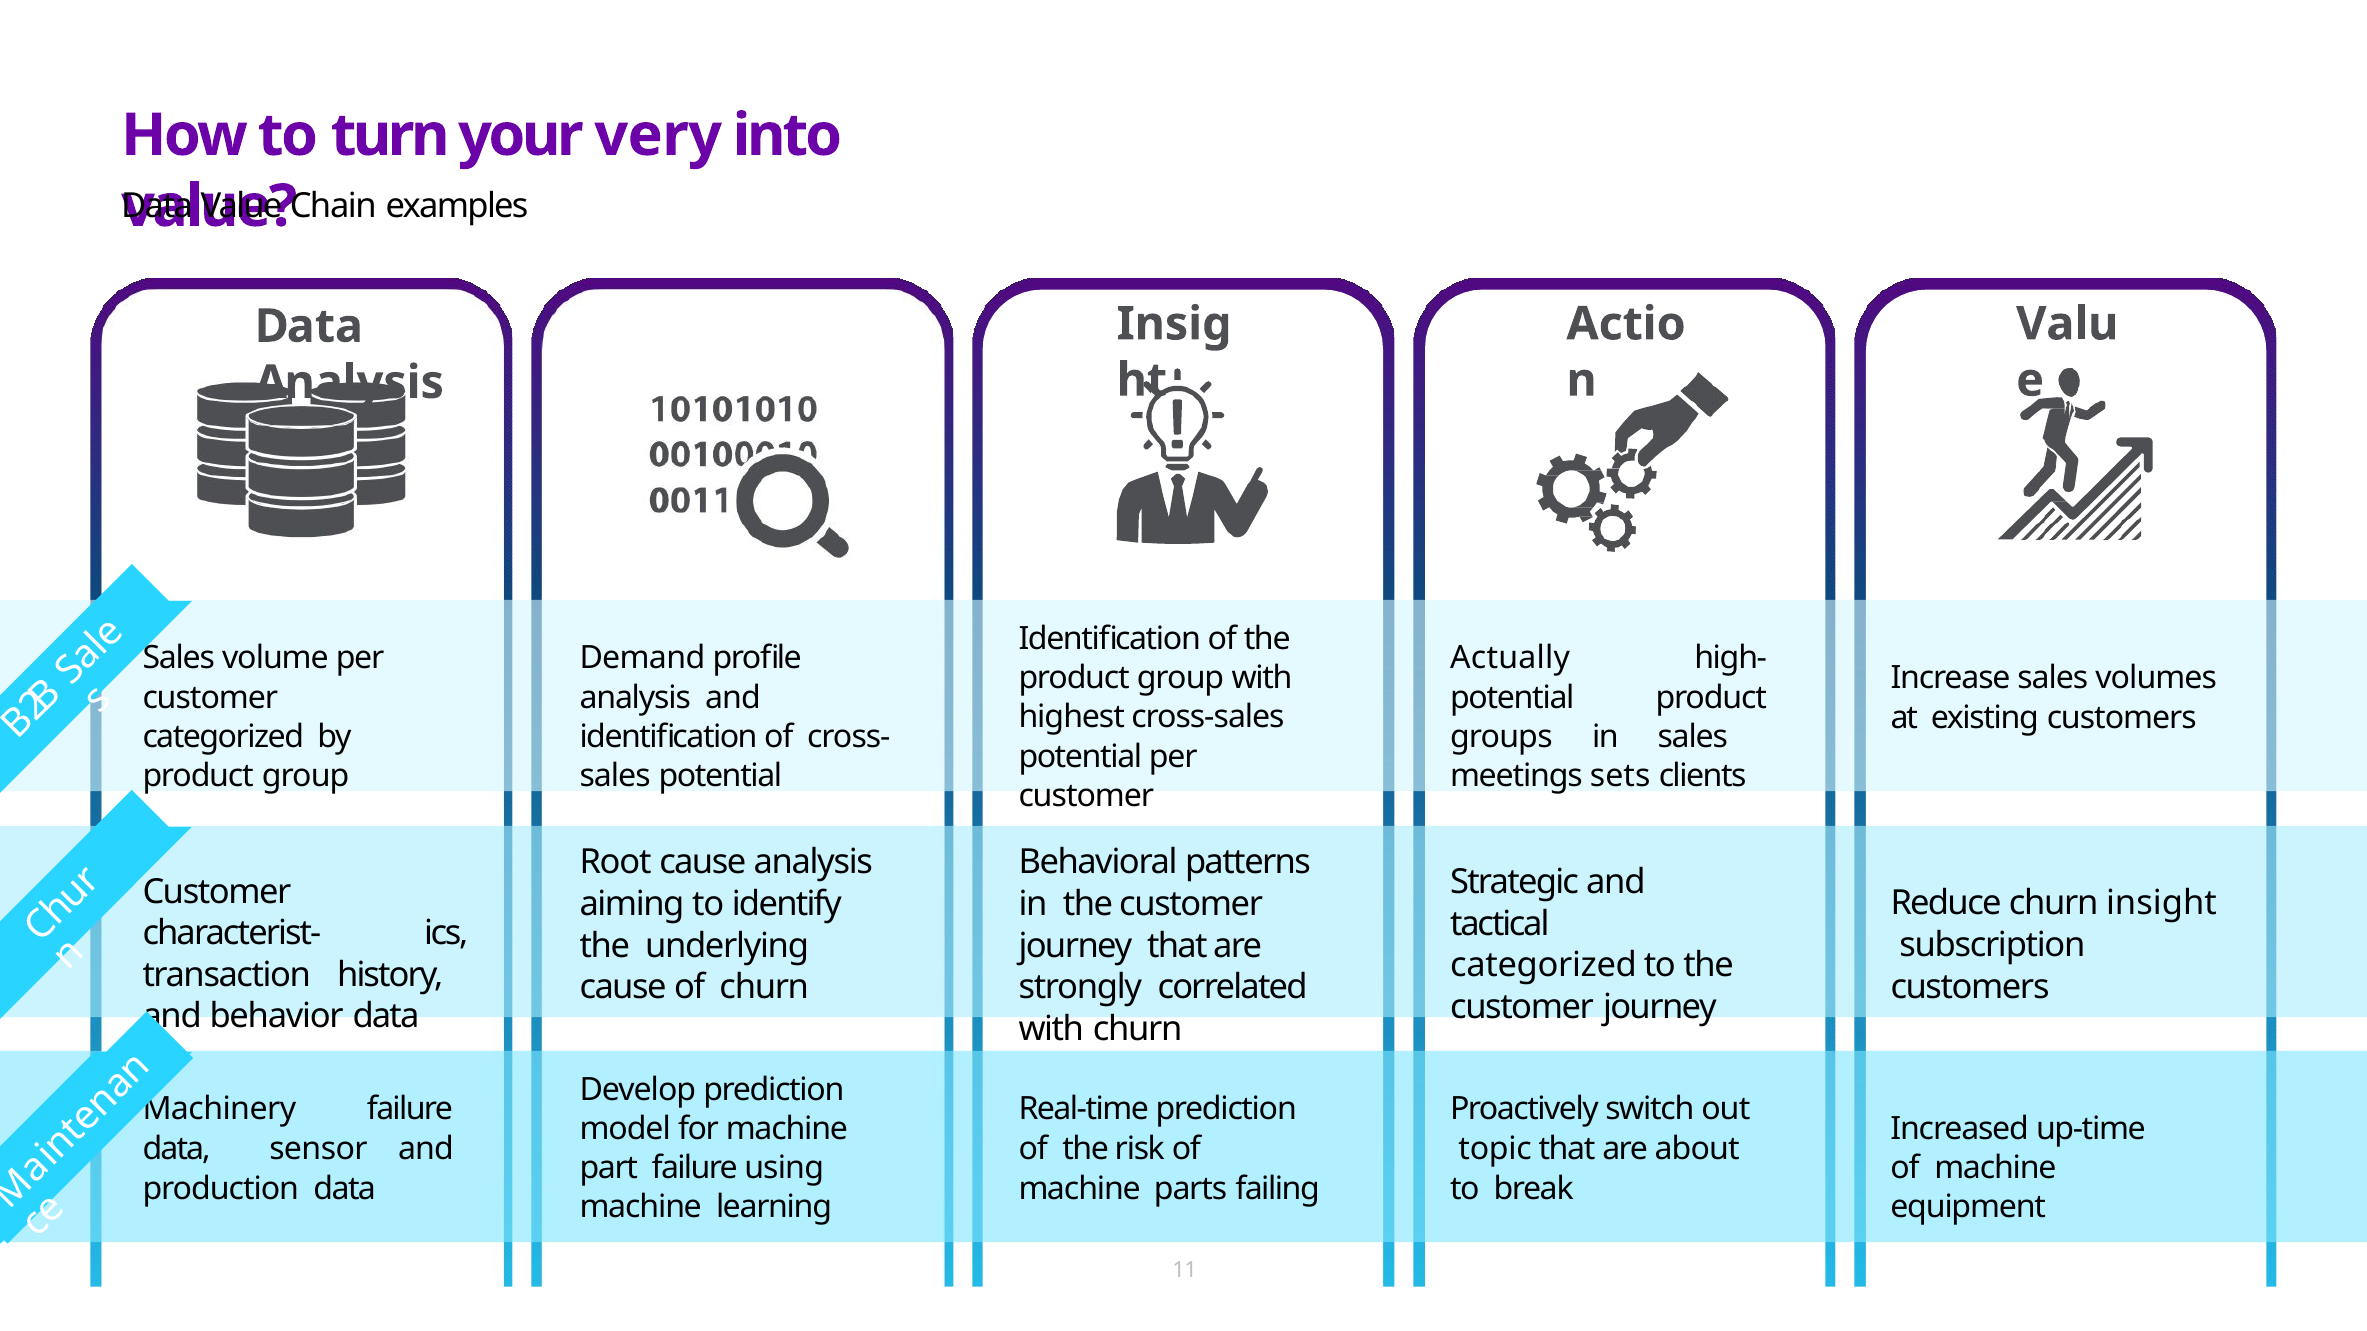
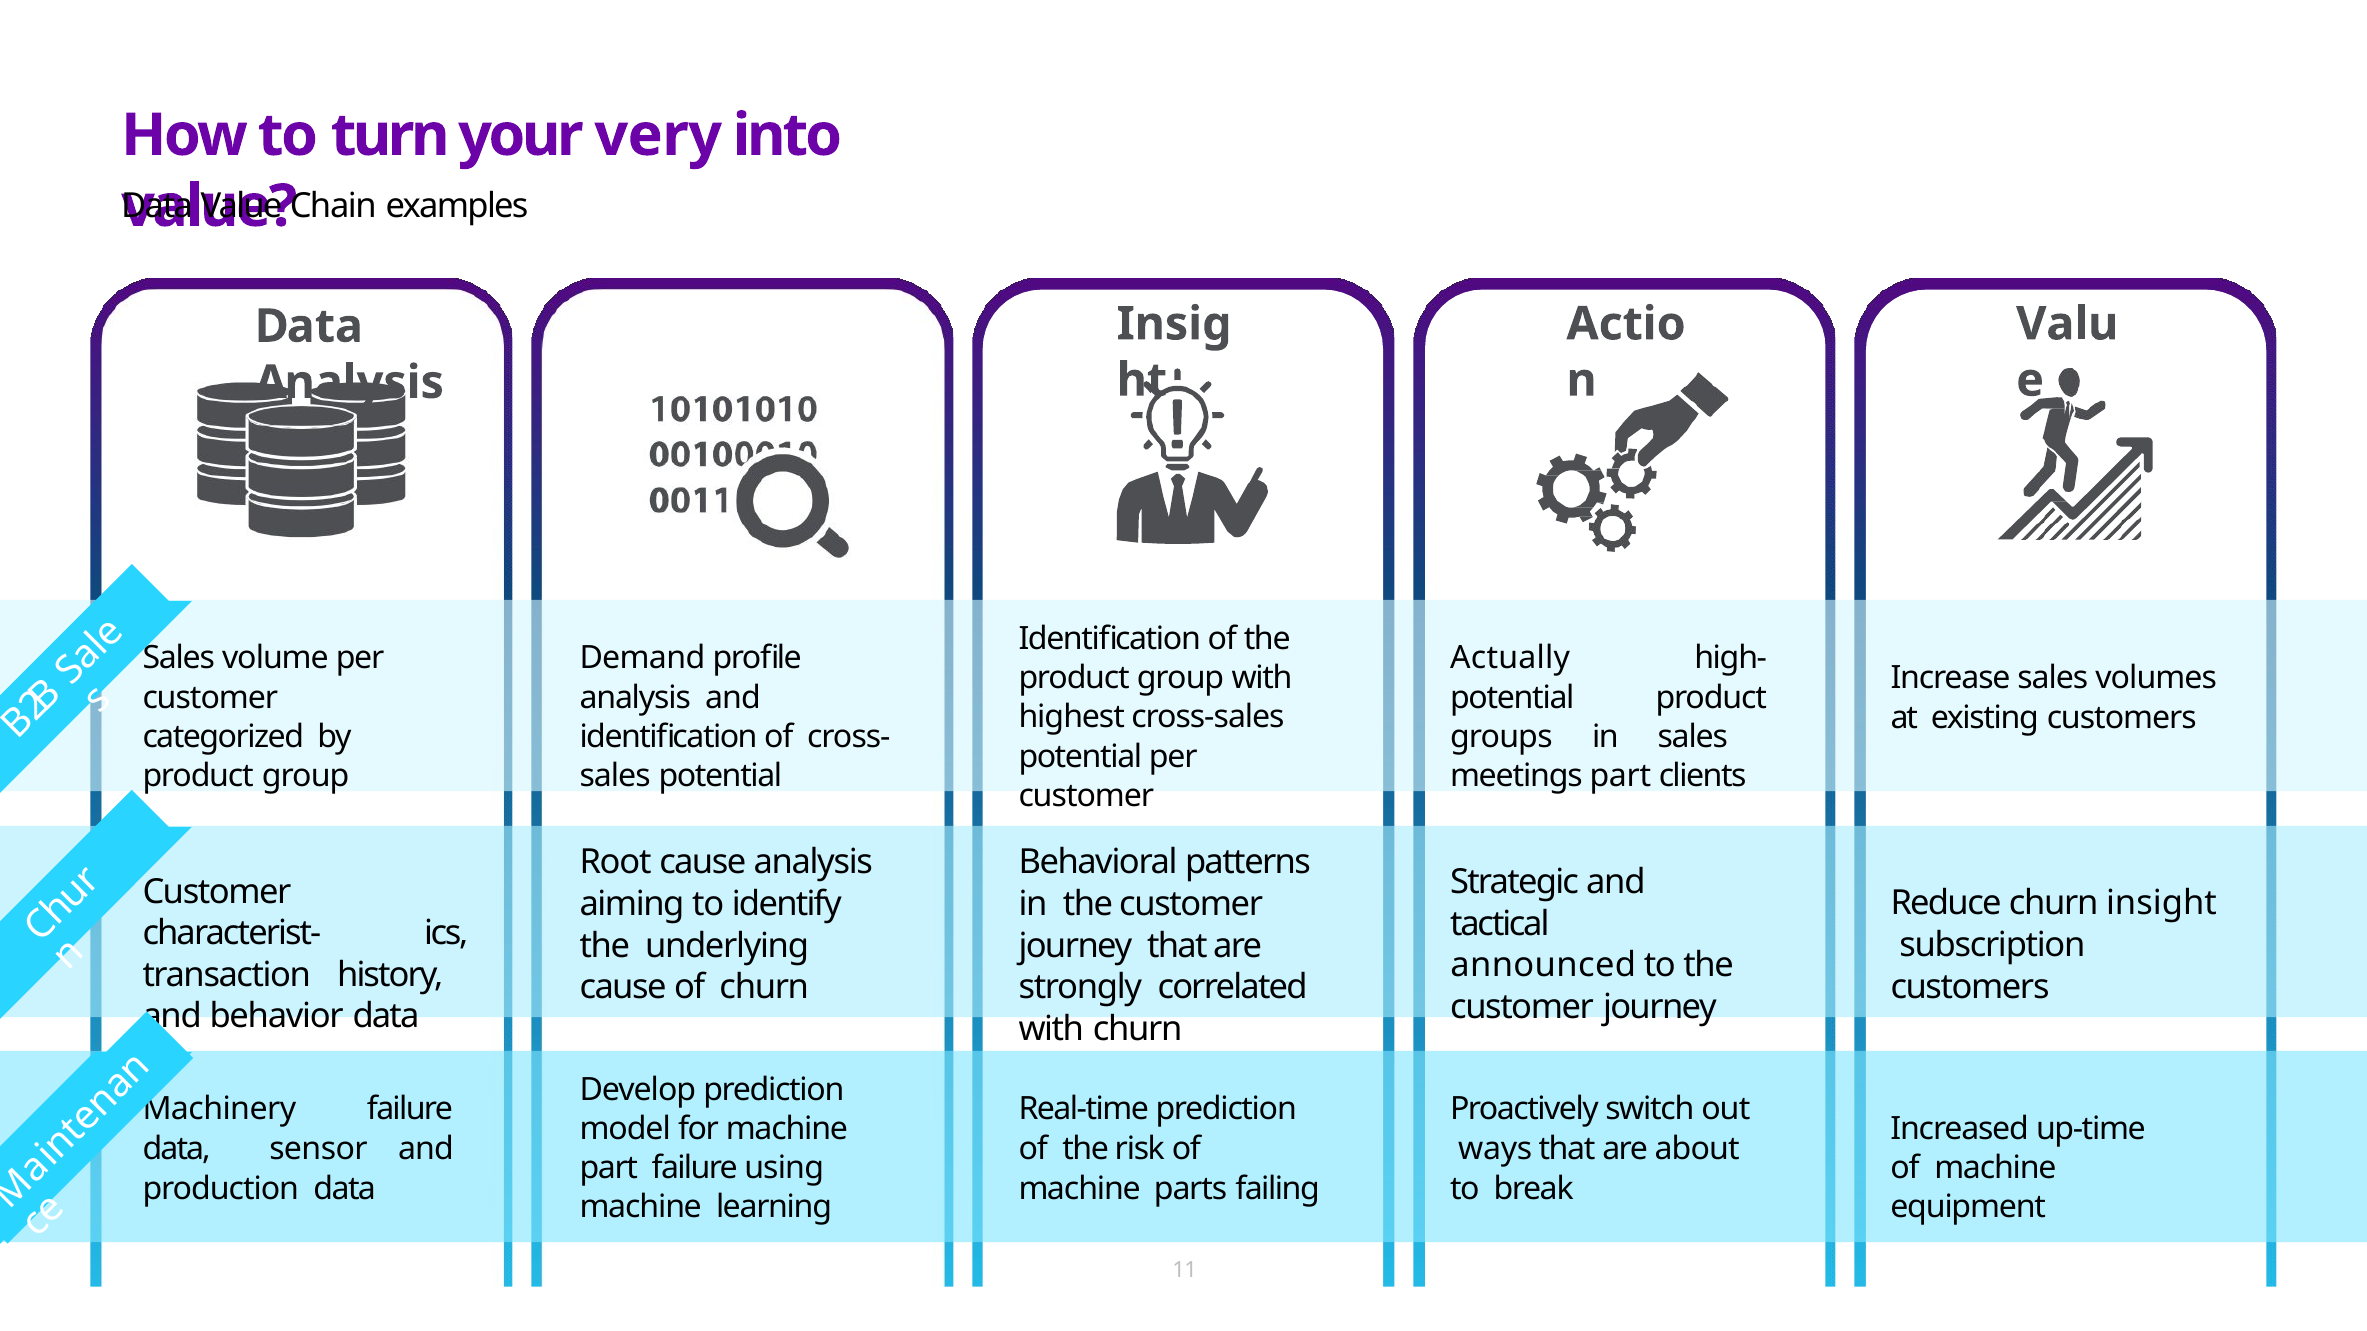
meetings sets: sets -> part (1620, 776)
categorized: categorized -> announced (1543, 966)
topic: topic -> ways (1495, 1149)
